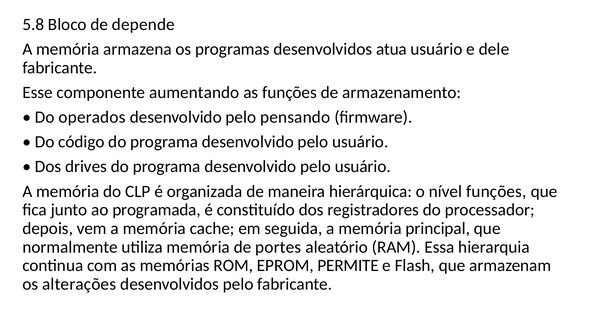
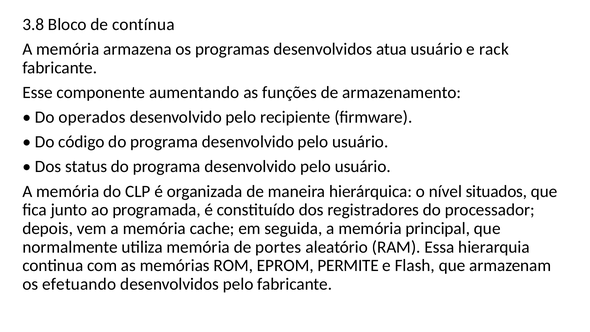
5.8: 5.8 -> 3.8 (33, 24)
depende: depende -> contínua (143, 24)
dele: dele -> rack (494, 49)
pensando: pensando -> recipiente (295, 117)
drives: drives -> status (86, 167)
nível funções: funções -> situados (496, 191)
alterações: alterações -> efetuando (79, 284)
